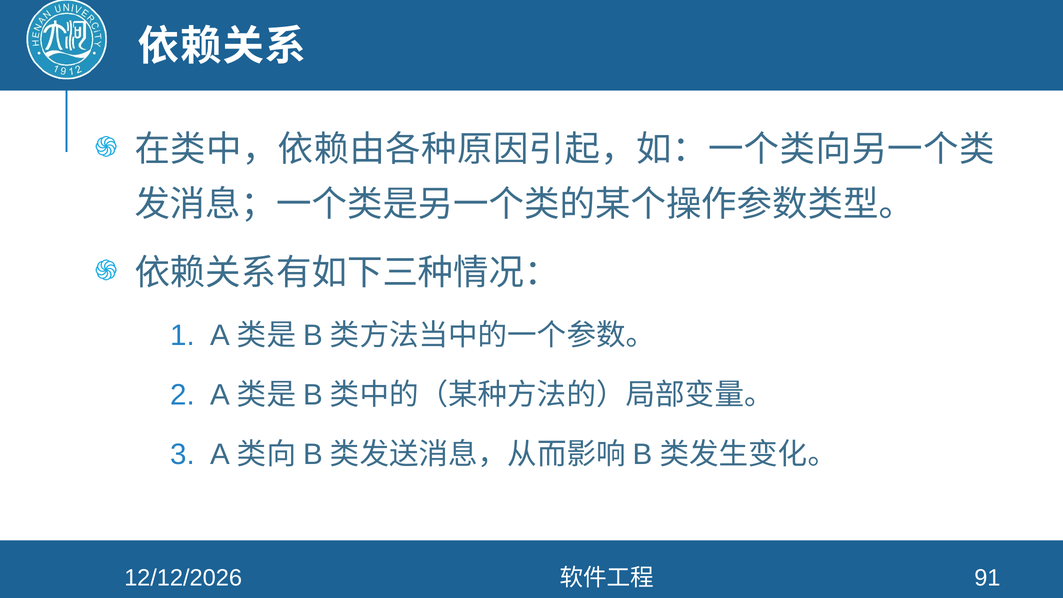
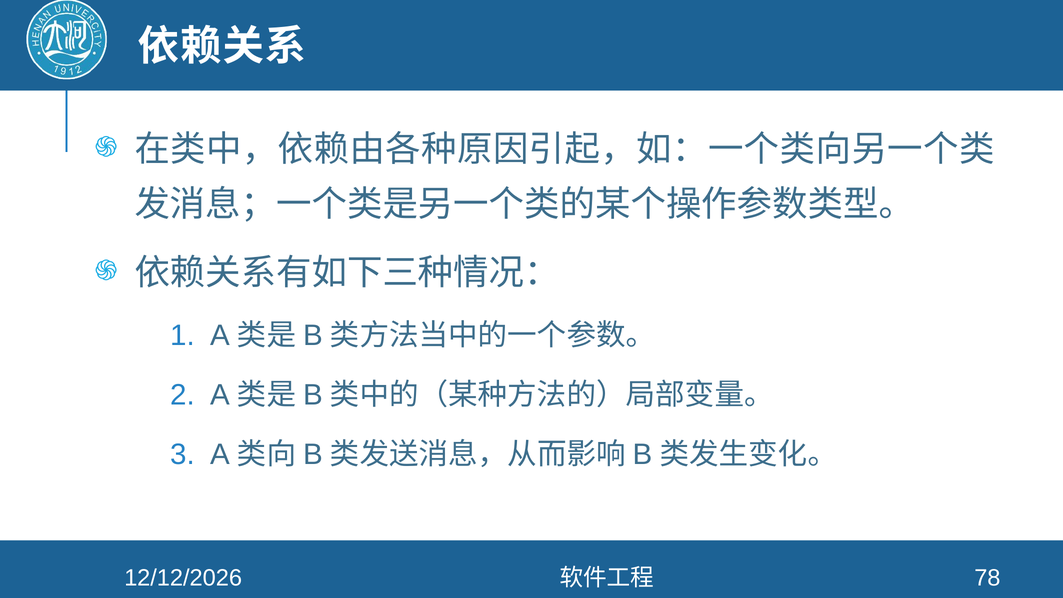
91: 91 -> 78 (987, 578)
